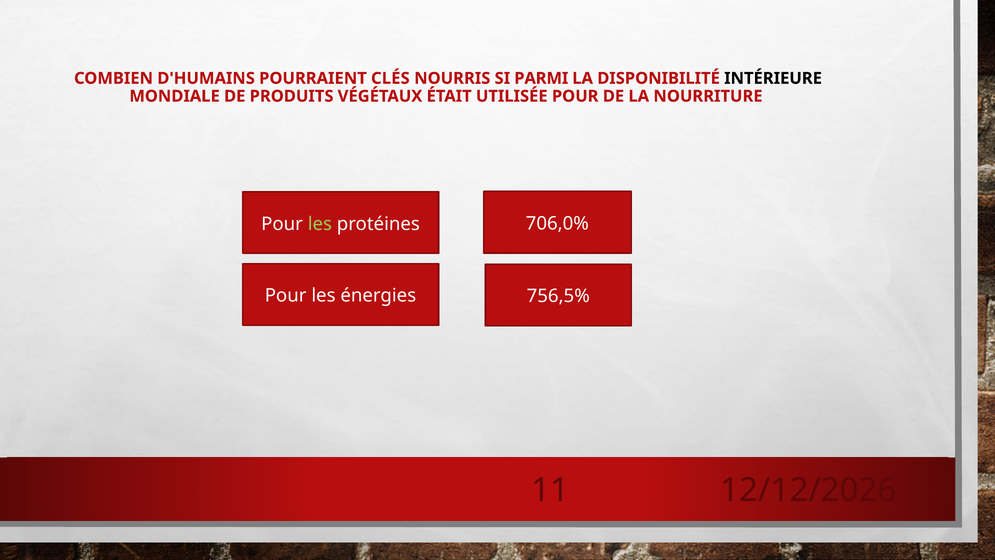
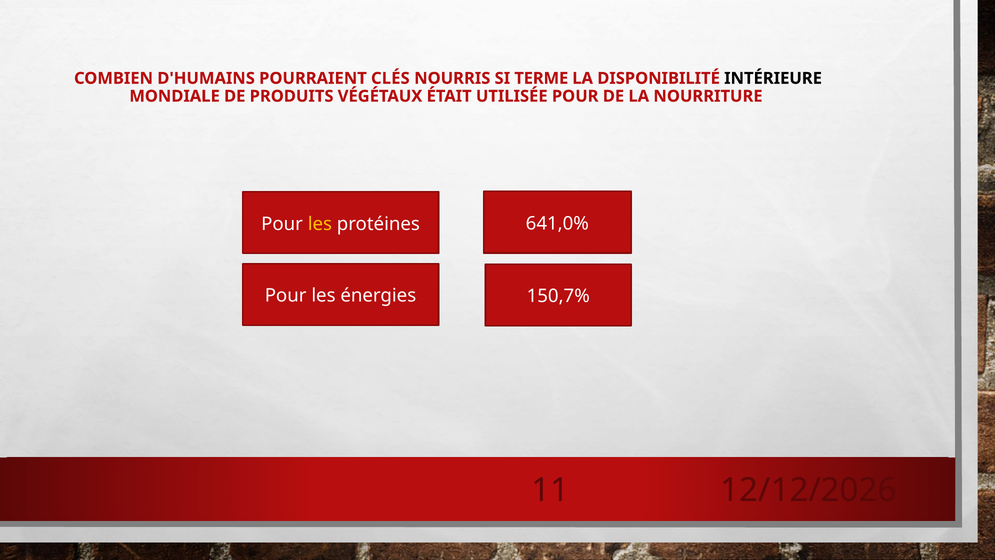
PARMI: PARMI -> TERME (541, 78)
les colour: light green -> yellow (320, 224)
706,0%: 706,0% -> 641,0% (557, 223)
756,5%: 756,5% -> 150,7% (558, 296)
